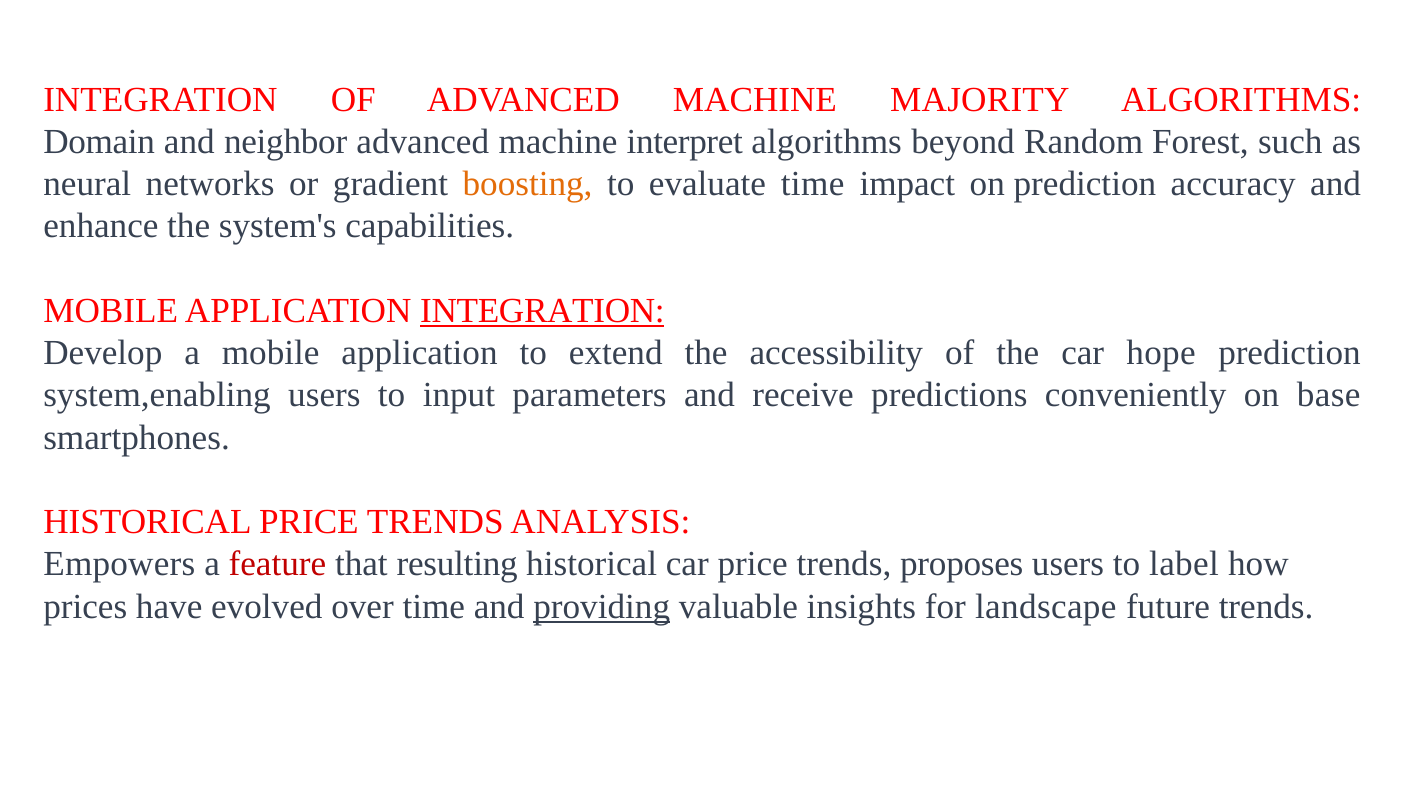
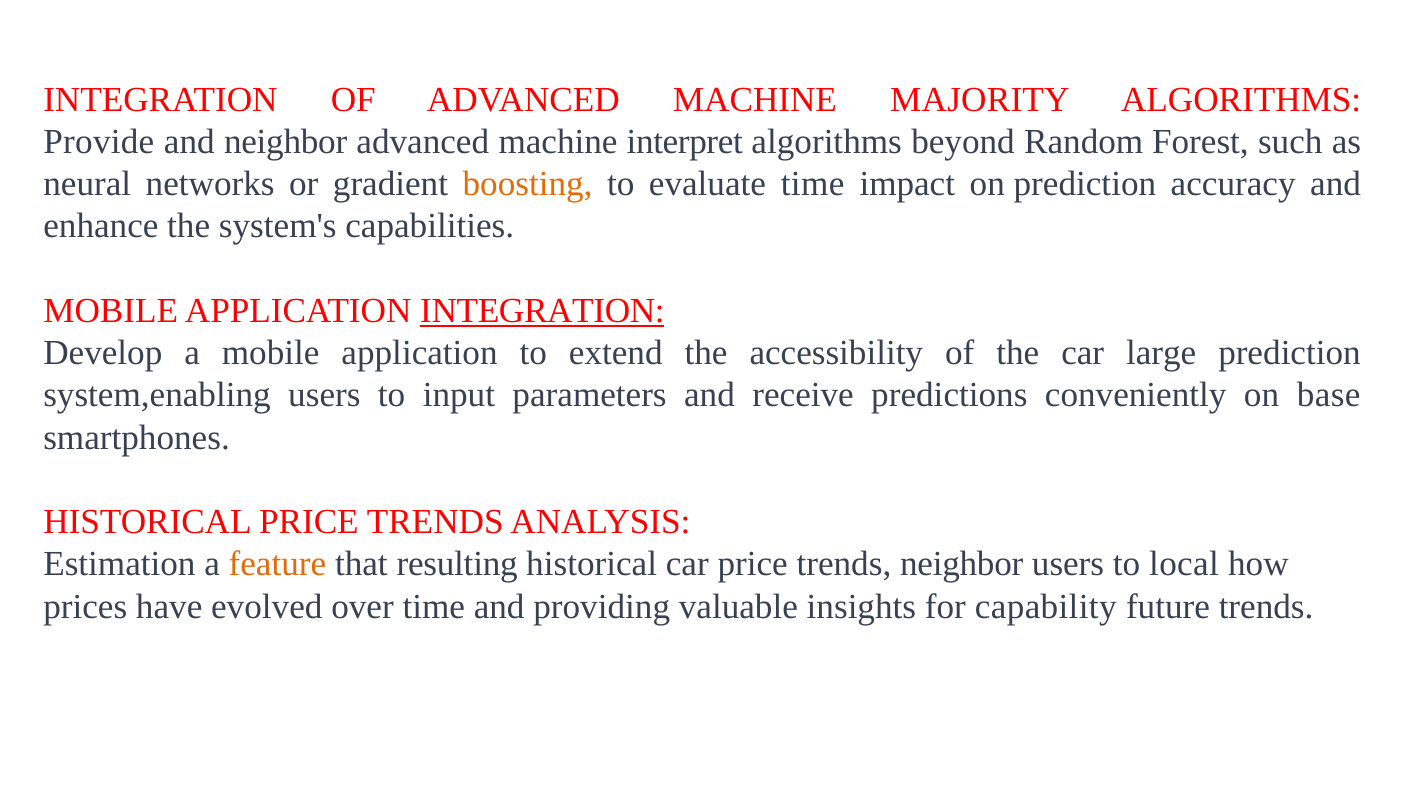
Domain: Domain -> Provide (99, 142)
hope: hope -> large (1161, 353)
Empowers: Empowers -> Estimation (119, 564)
feature colour: red -> orange (277, 564)
trends proposes: proposes -> neighbor (962, 564)
label: label -> local (1184, 564)
providing underline: present -> none (602, 606)
landscape: landscape -> capability (1046, 606)
